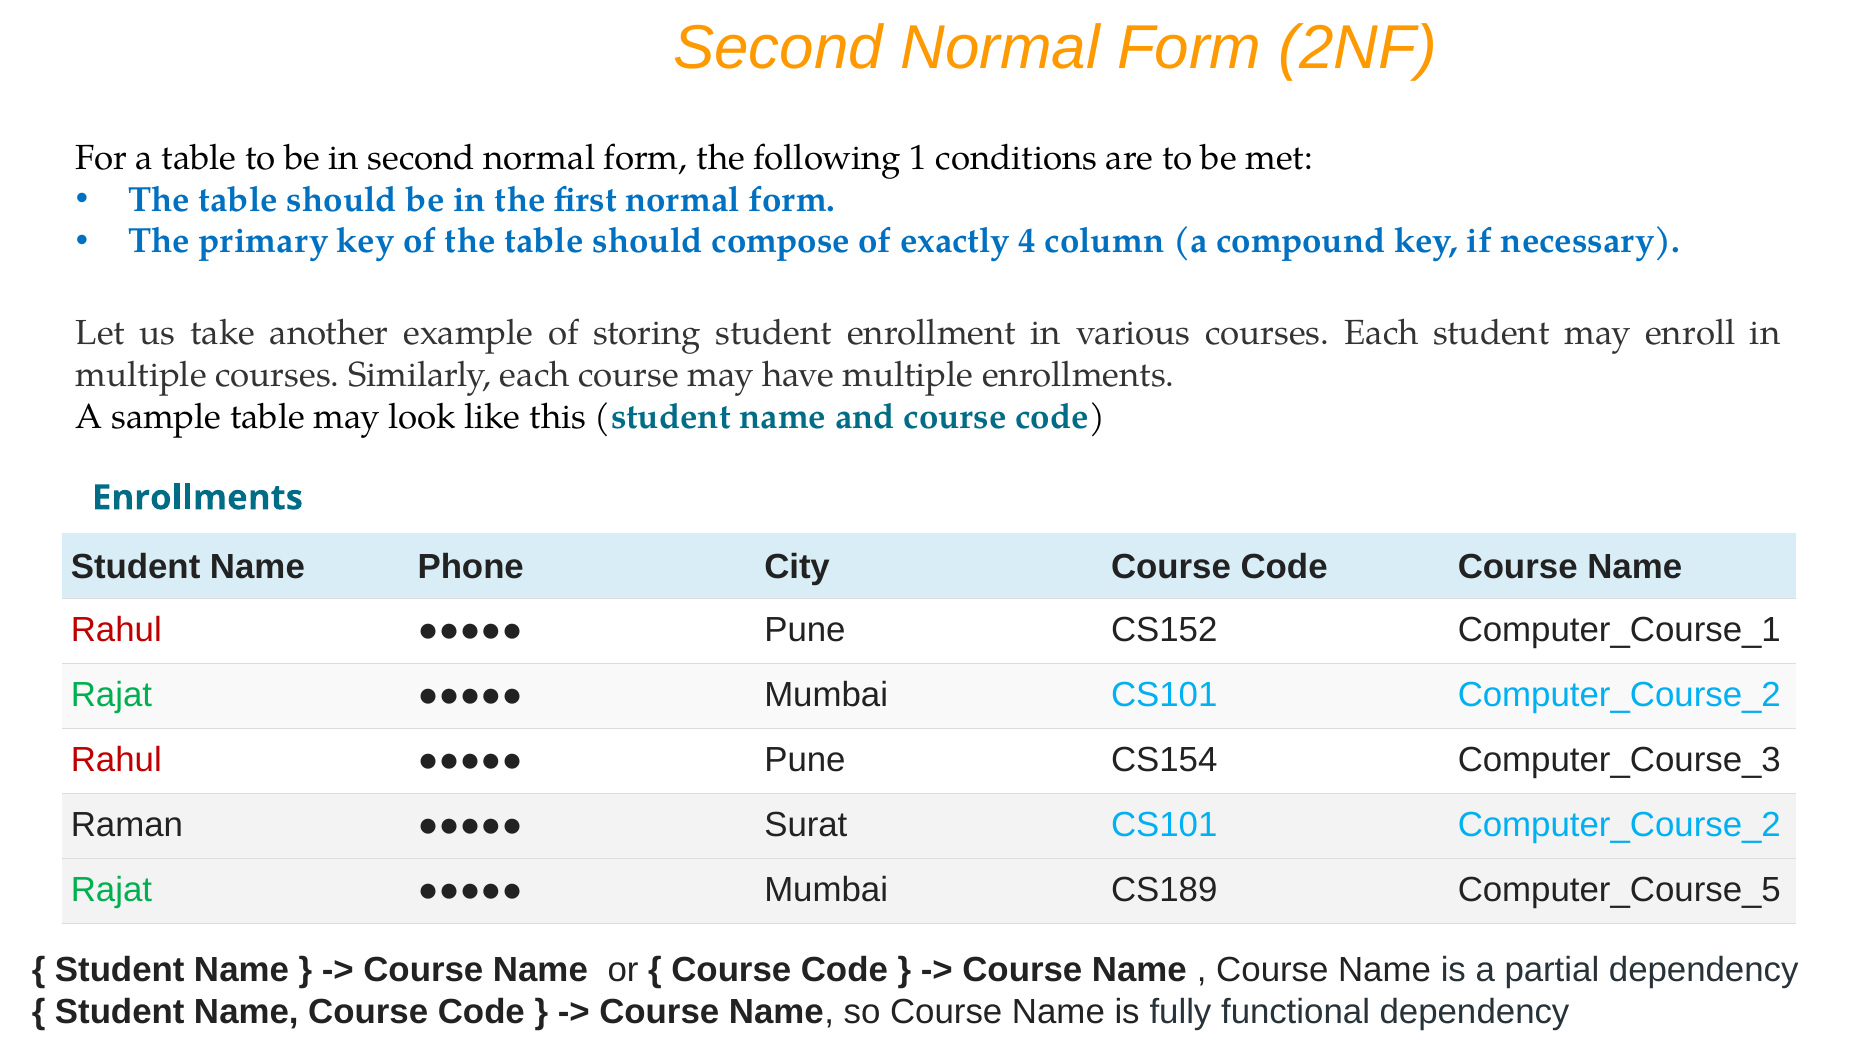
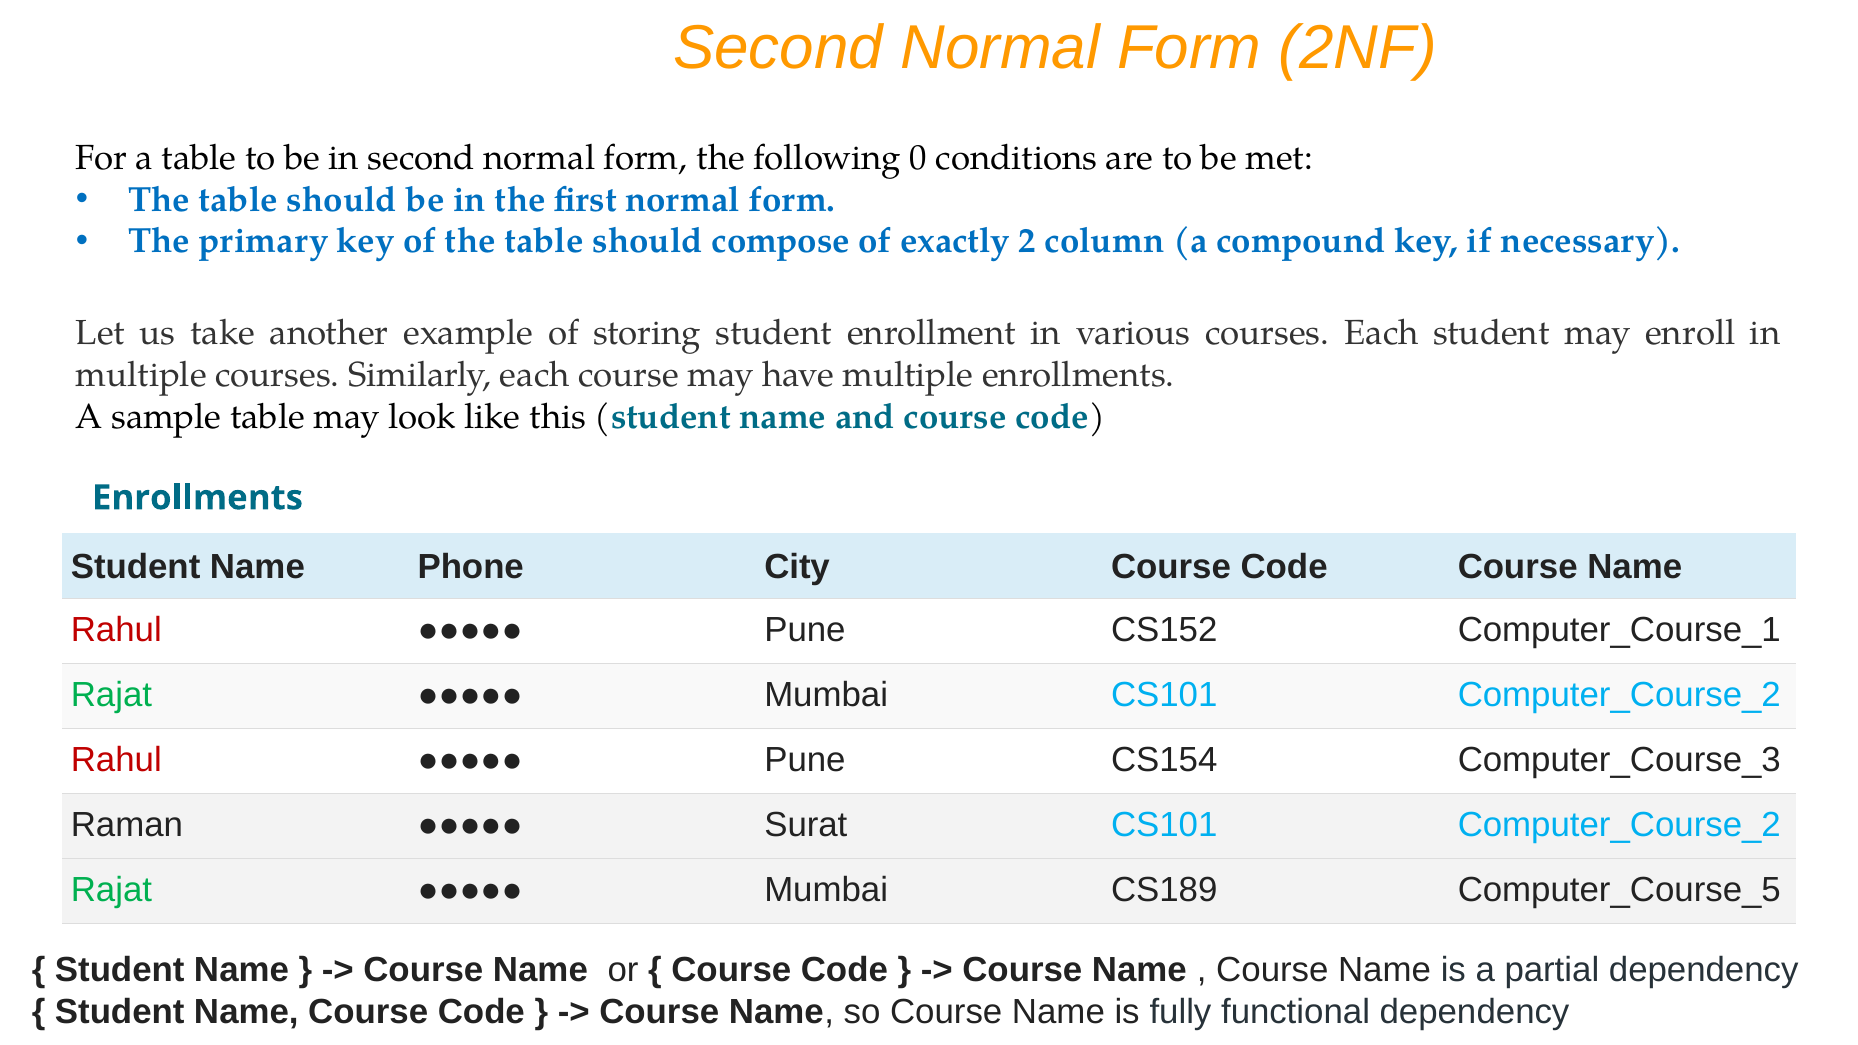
1: 1 -> 0 (918, 158)
4: 4 -> 2 (1027, 241)
